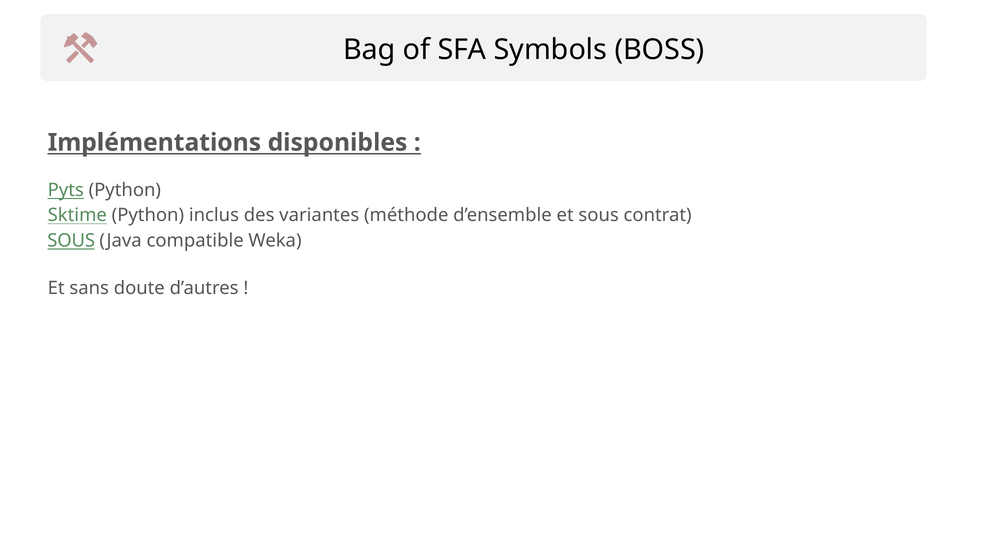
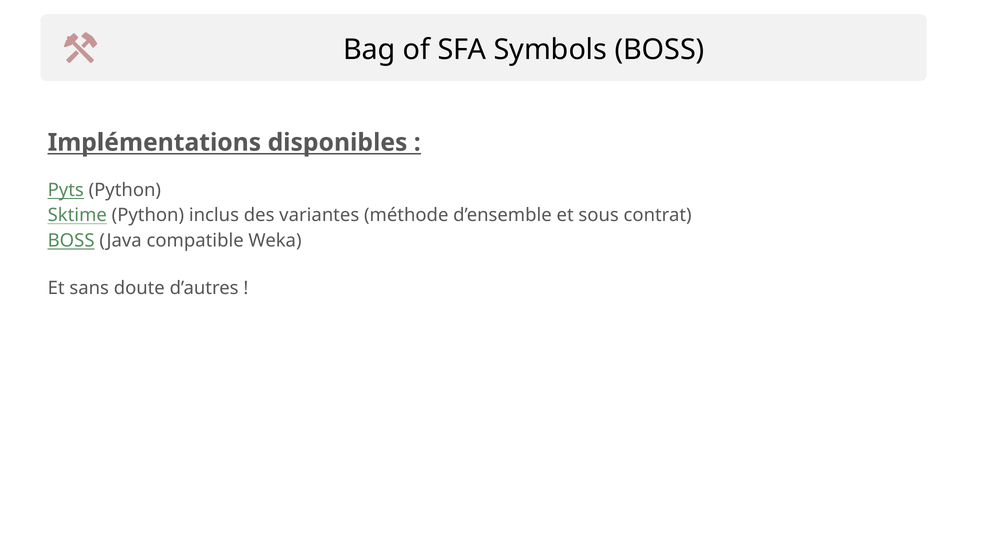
SOUS: SOUS -> BOSS (71, 241)
